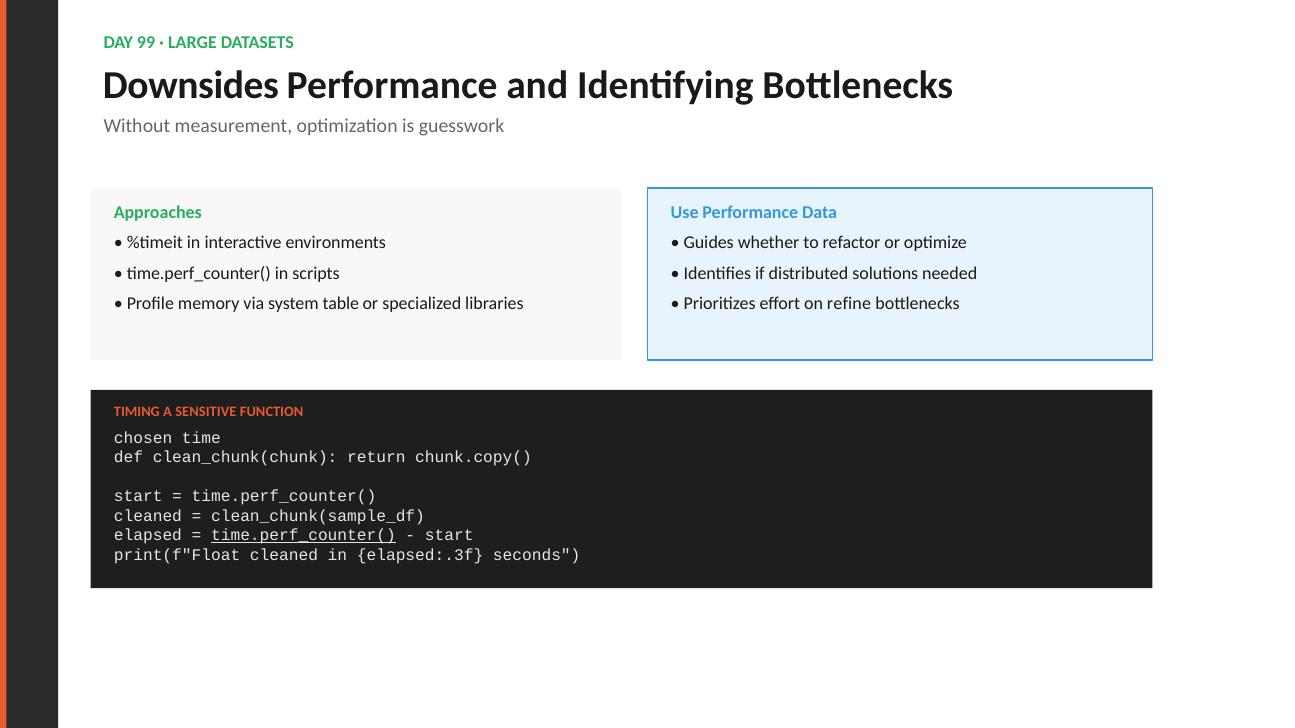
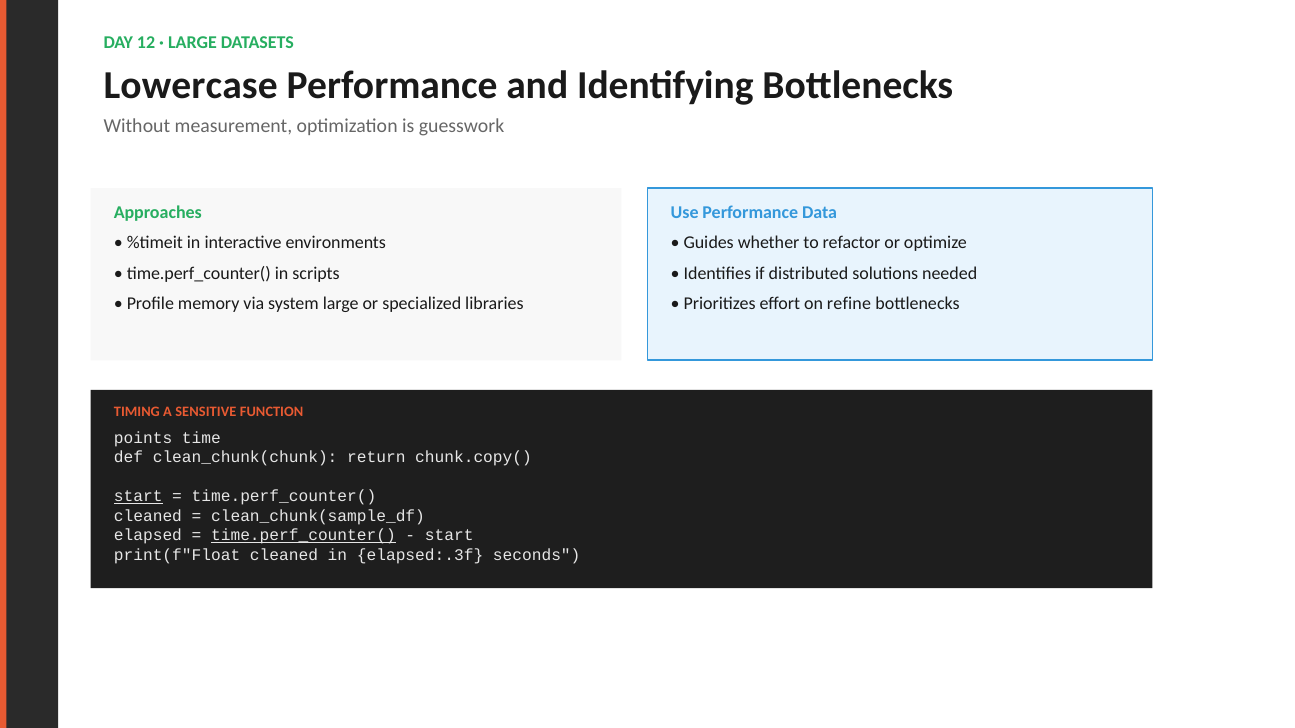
99: 99 -> 12 (146, 43)
Downsides: Downsides -> Lowercase (191, 86)
system table: table -> large (341, 304)
chosen: chosen -> points (143, 438)
start underline: none -> present (138, 497)
